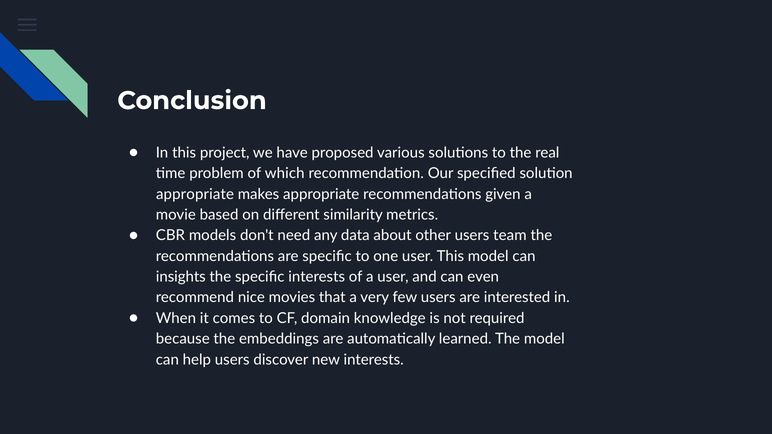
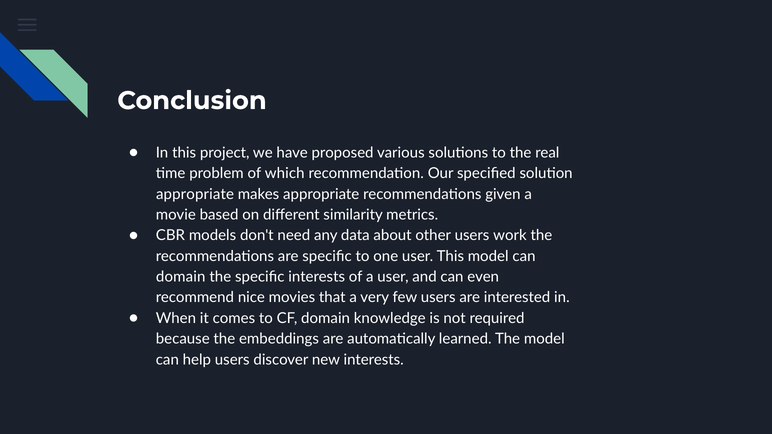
team: team -> work (510, 236)
insights: insights -> domain (181, 277)
